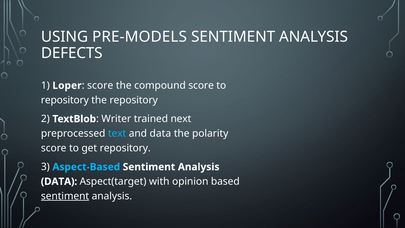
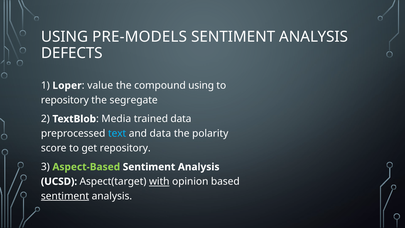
score: score -> value (100, 85)
compound score: score -> using (201, 85)
the repository: repository -> segregate (134, 100)
Writer: Writer -> Media (116, 119)
trained next: next -> data (181, 119)
Aspect-Based colour: light blue -> light green (86, 167)
DATA: DATA -> UCSD (59, 181)
with underline: none -> present (159, 181)
